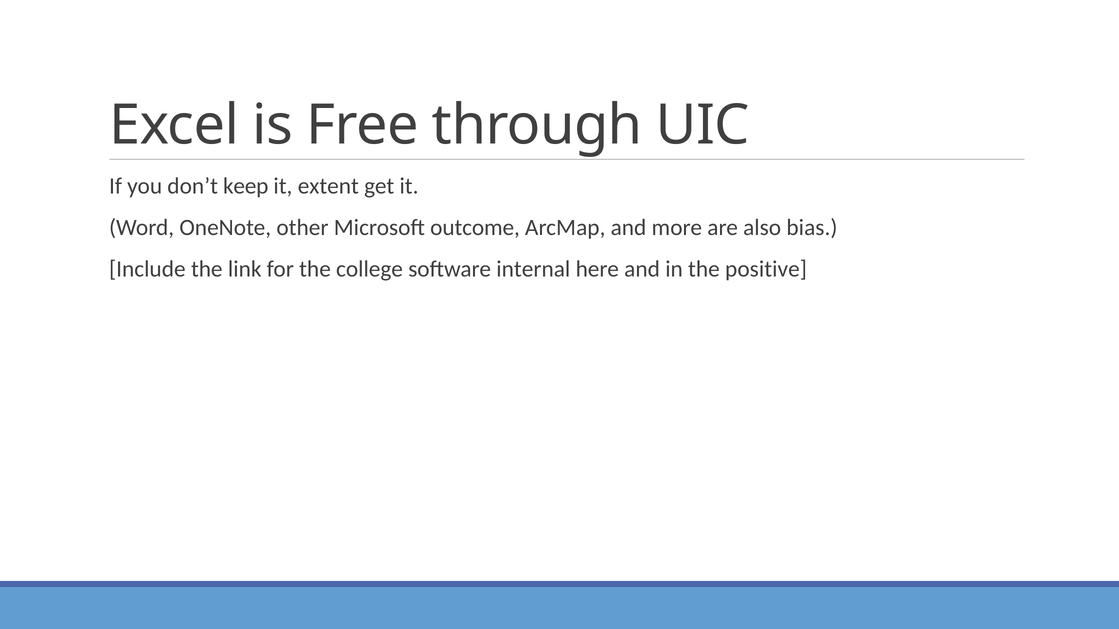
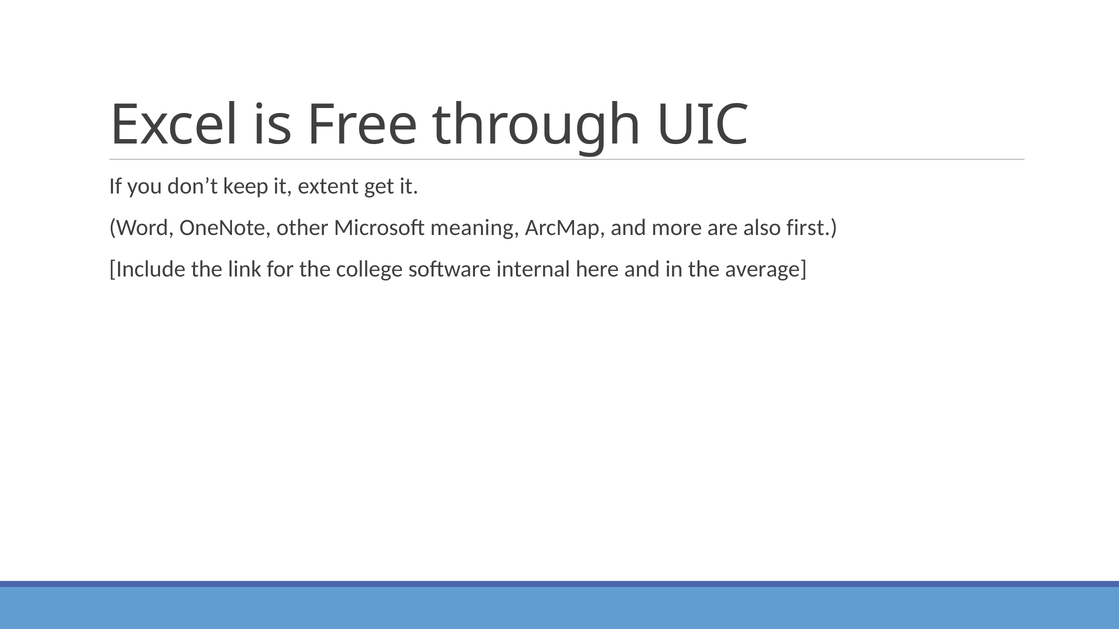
outcome: outcome -> meaning (475, 228)
bias: bias -> first (812, 228)
positive: positive -> average (766, 269)
